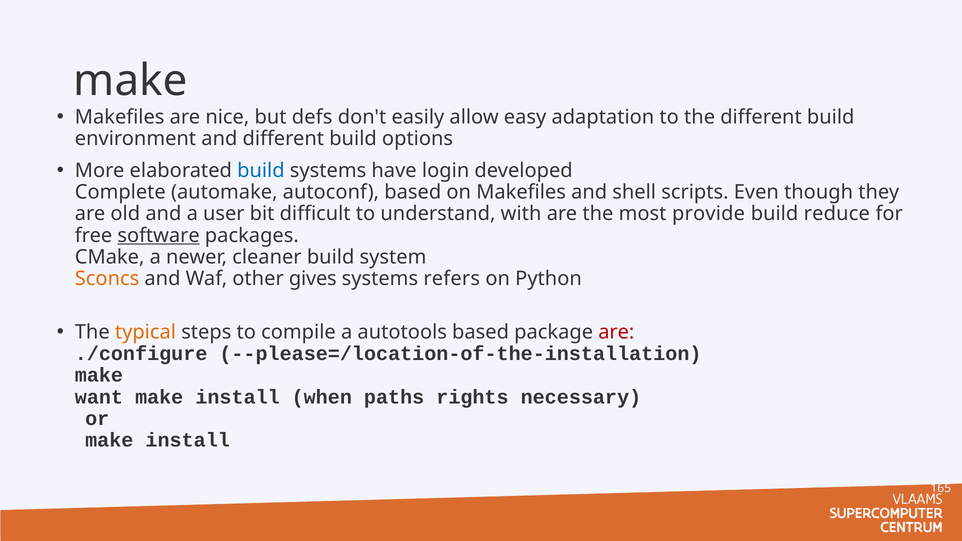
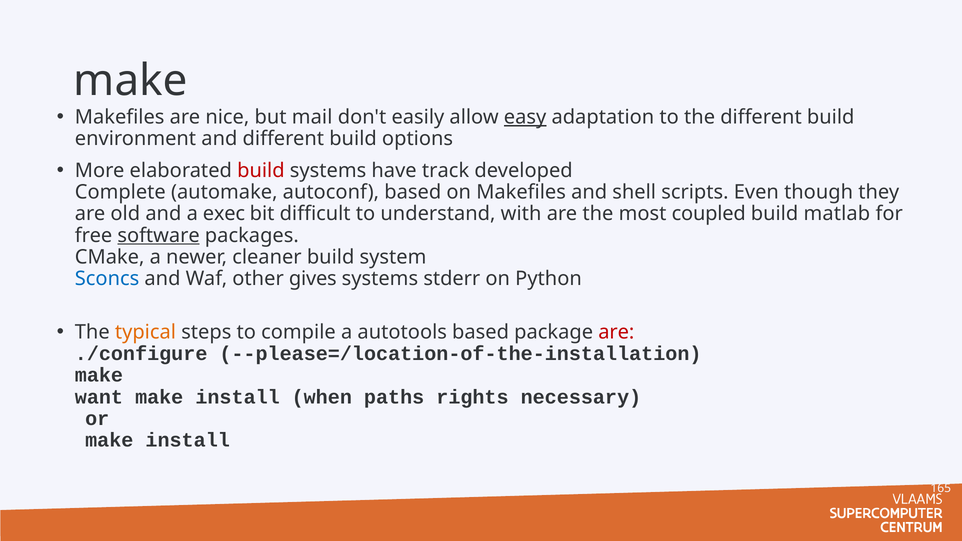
defs: defs -> mail (312, 117)
easy underline: none -> present (525, 117)
build colour: blue -> red (261, 171)
login: login -> track (446, 171)
user: user -> exec (224, 214)
provide: provide -> coupled (709, 214)
reduce: reduce -> matlab (837, 214)
Sconcs colour: orange -> blue (107, 279)
refers: refers -> stderr (452, 279)
